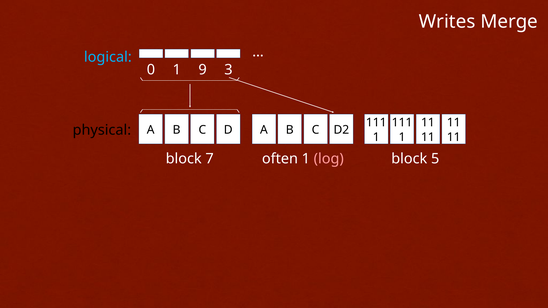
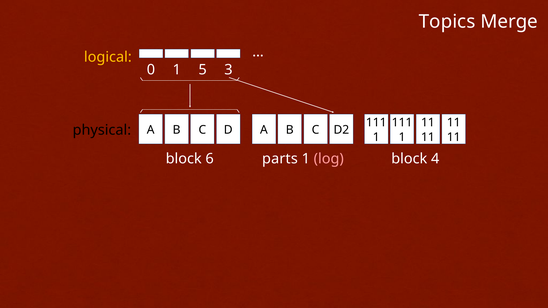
Writes: Writes -> Topics (447, 22)
logical colour: light blue -> yellow (108, 57)
9: 9 -> 5 (203, 70)
7: 7 -> 6 (210, 159)
often: often -> parts (280, 159)
5: 5 -> 4 (435, 159)
